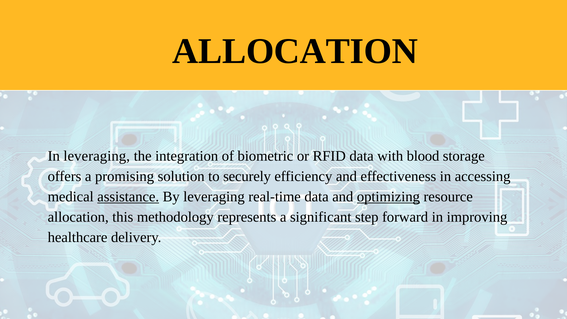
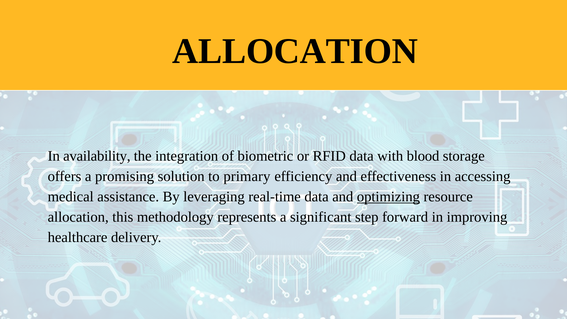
In leveraging: leveraging -> availability (97, 156)
securely: securely -> primary (247, 176)
assistance underline: present -> none (128, 197)
